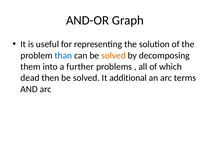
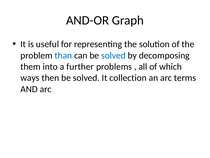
solved colour: orange -> blue (113, 55)
dead: dead -> ways (30, 78)
additional: additional -> collection (128, 78)
